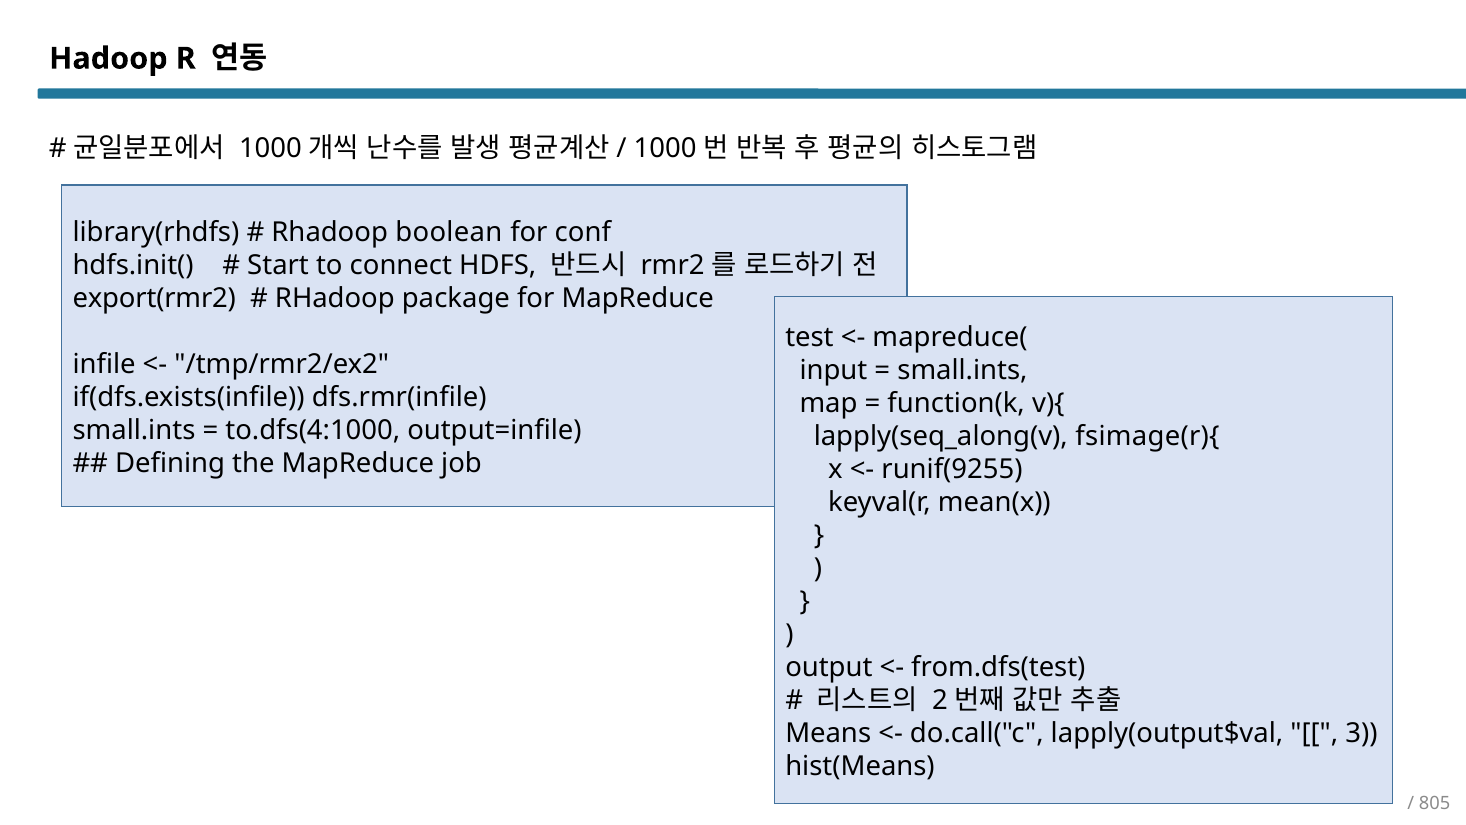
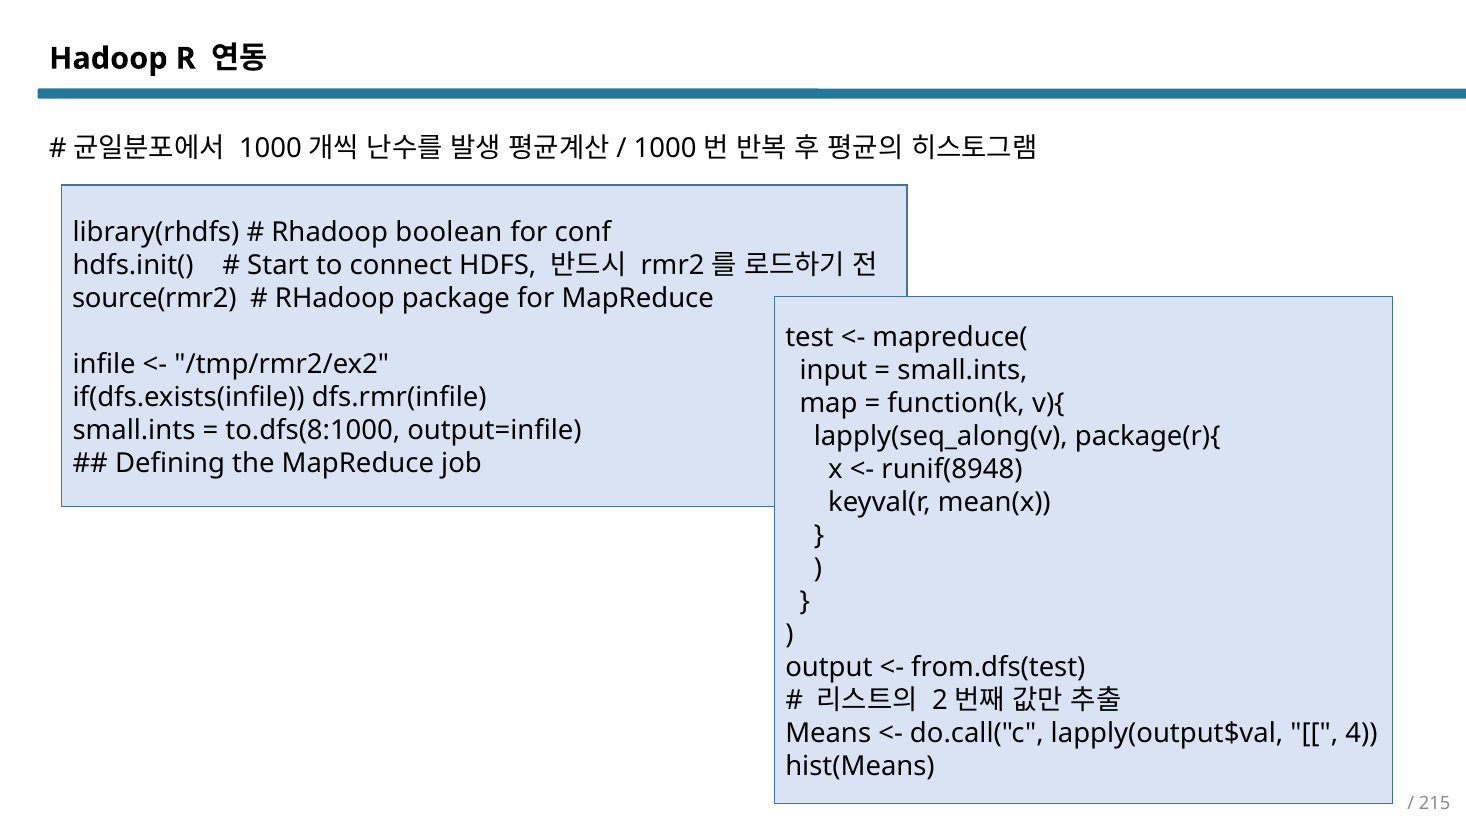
export(rmr2: export(rmr2 -> source(rmr2 (154, 298)
to.dfs(4:1000: to.dfs(4:1000 -> to.dfs(8:1000 (313, 430)
fsimage(r){: fsimage(r){ -> package(r){ (1148, 436)
runif(9255: runif(9255 -> runif(8948 (952, 469)
3: 3 -> 4 (1362, 733)
805: 805 -> 215 (1435, 803)
